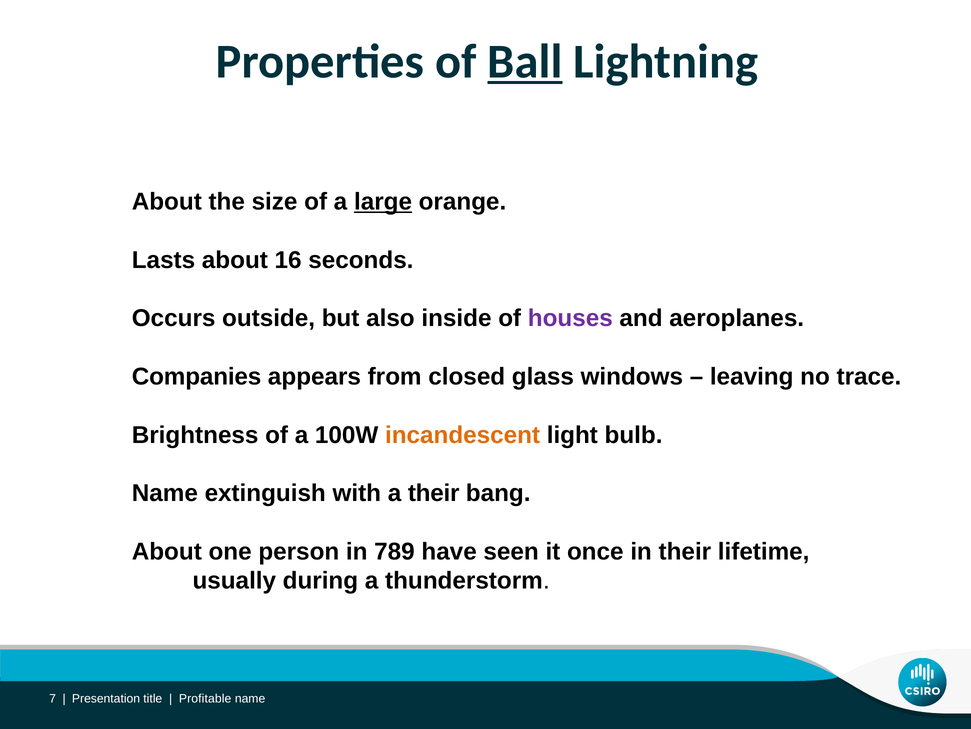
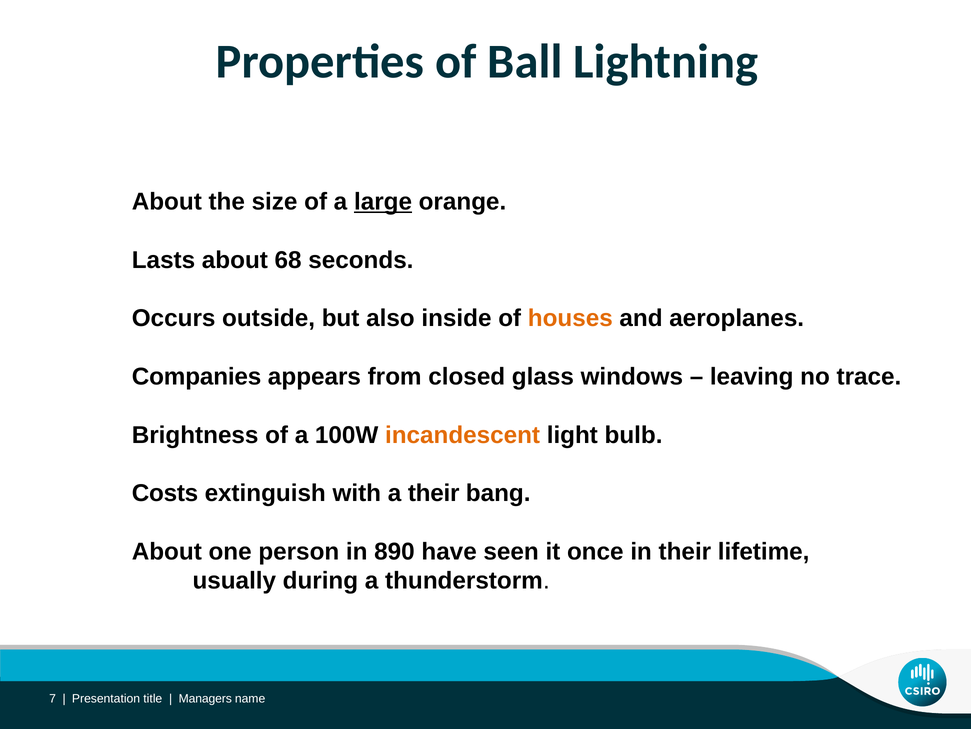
Ball underline: present -> none (525, 62)
16: 16 -> 68 (288, 260)
houses colour: purple -> orange (570, 318)
Name: Name -> Costs (165, 493)
789: 789 -> 890 (394, 551)
Profitable: Profitable -> Managers (205, 698)
